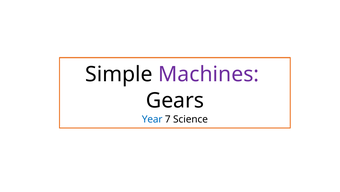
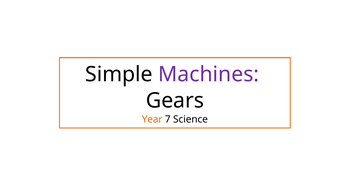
Year colour: blue -> orange (152, 119)
